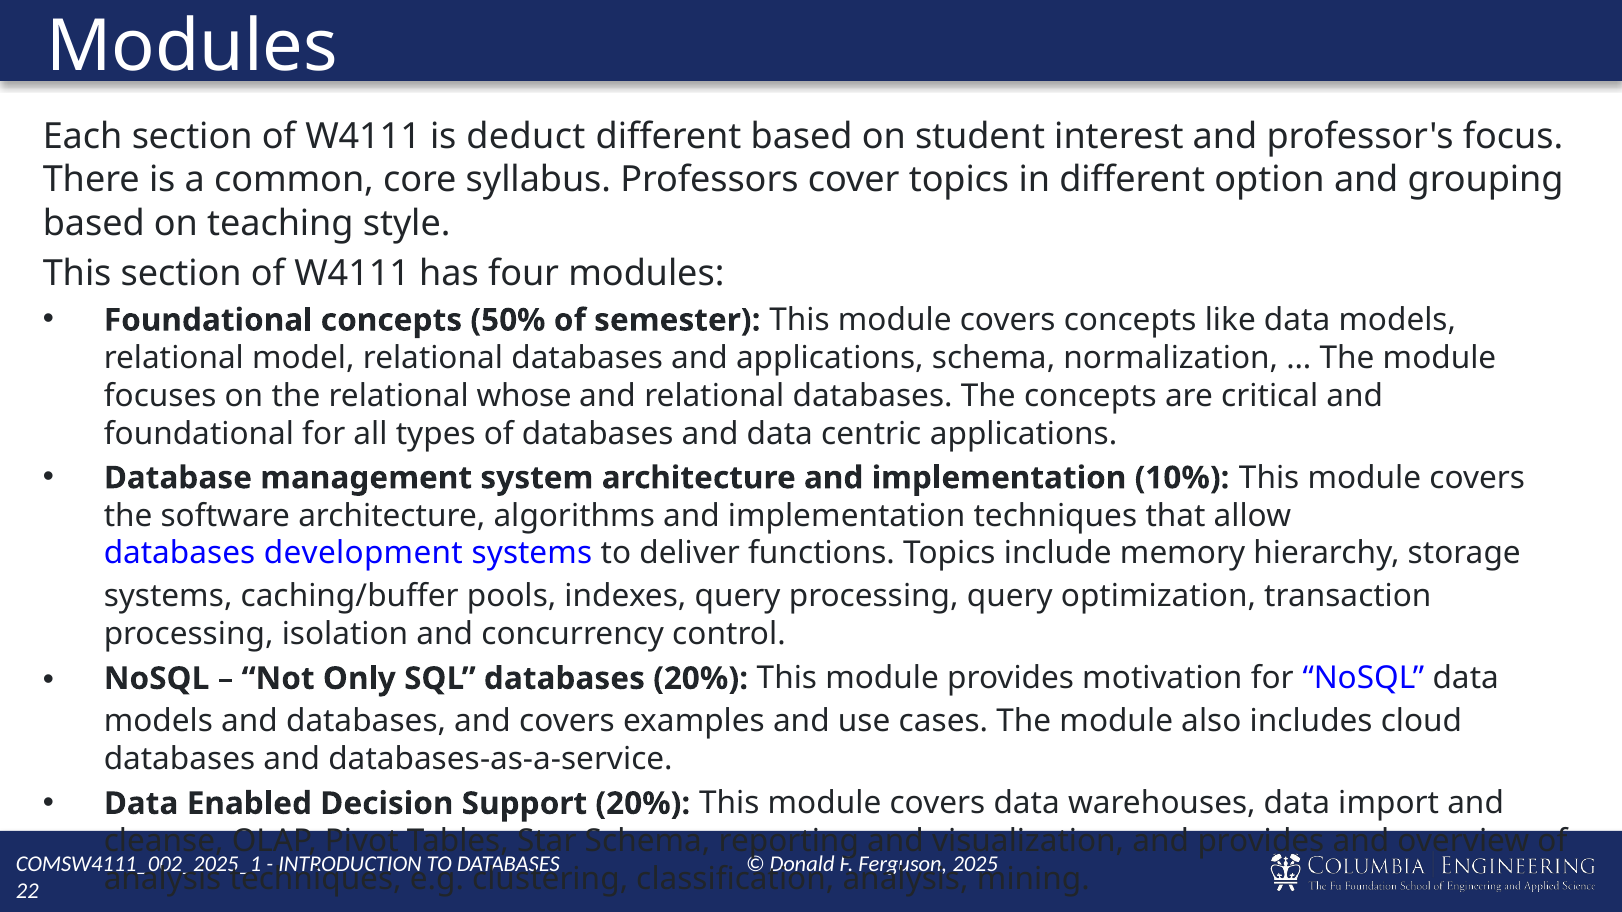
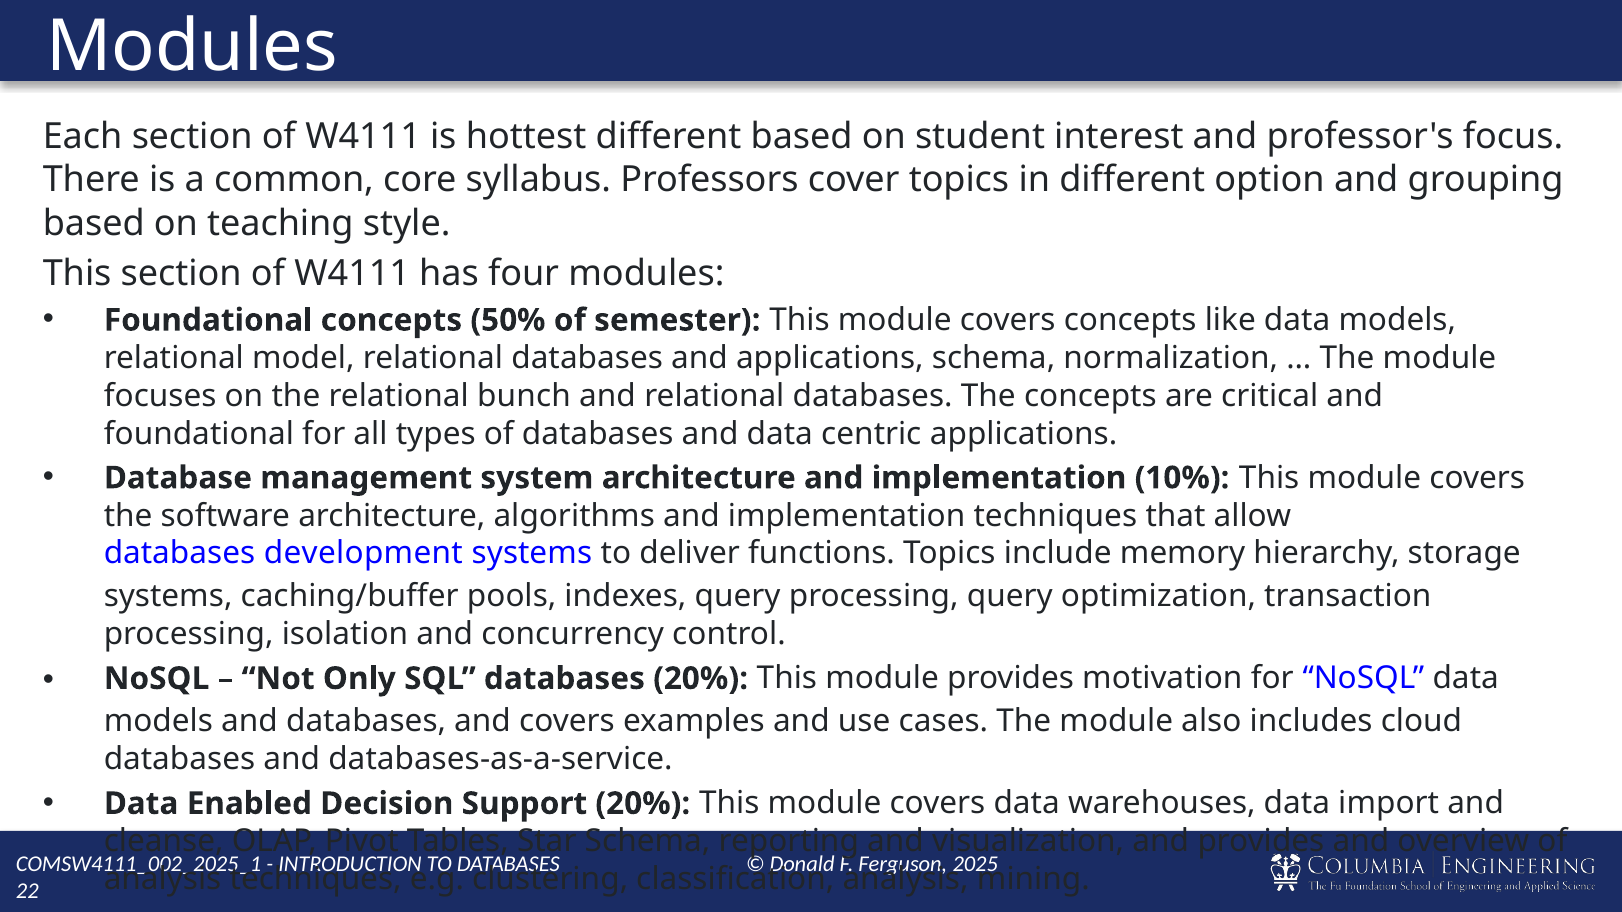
deduct: deduct -> hottest (526, 137)
whose: whose -> bunch (524, 396)
